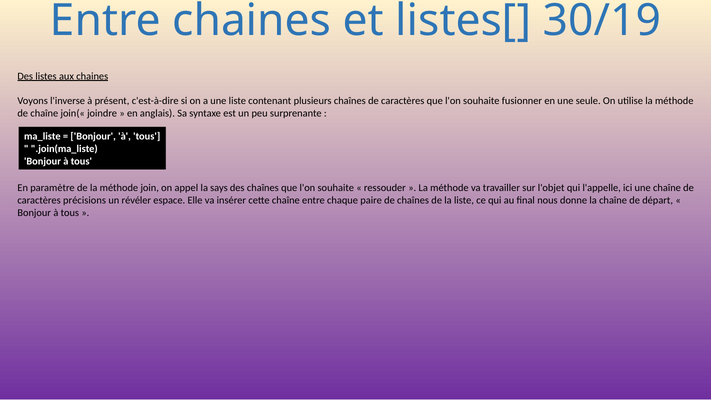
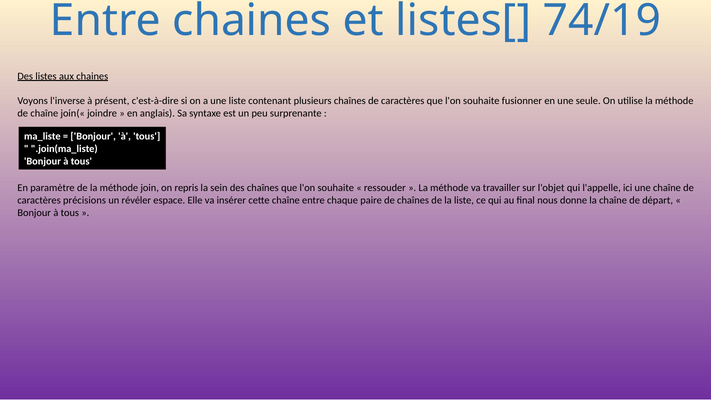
30/19: 30/19 -> 74/19 (602, 20)
appel: appel -> repris (186, 188)
says: says -> sein (219, 188)
